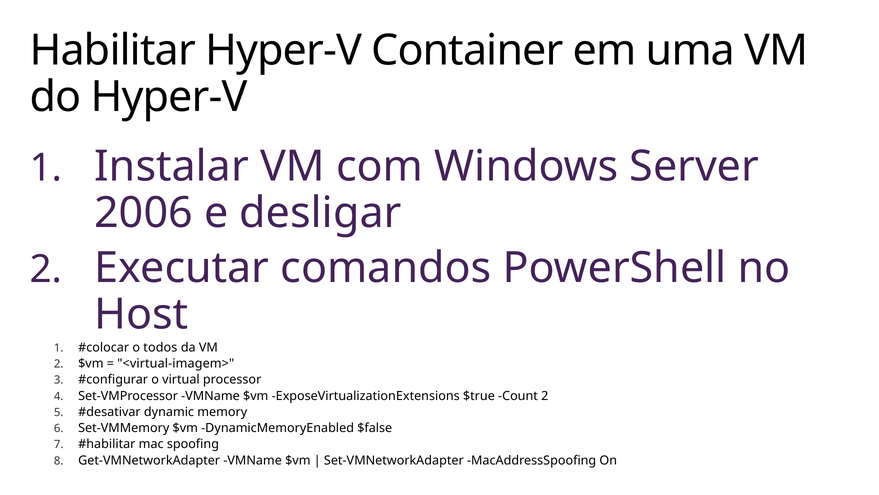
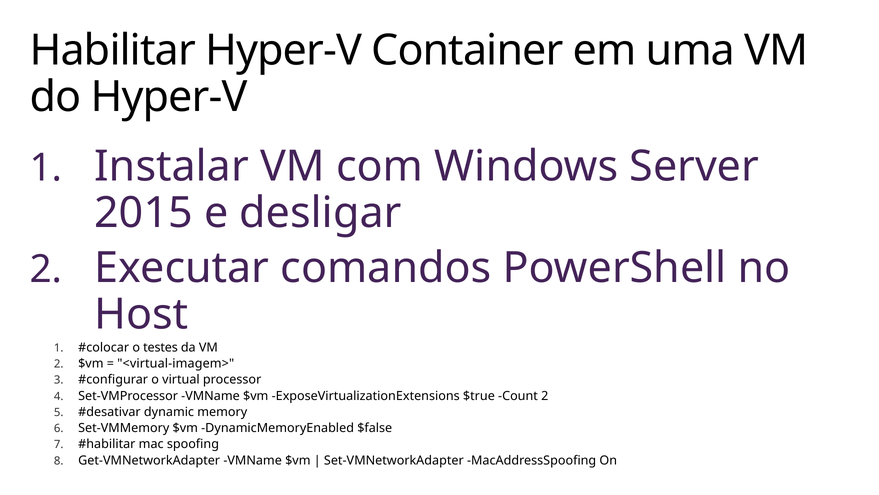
2006: 2006 -> 2015 (144, 213)
todos: todos -> testes (160, 347)
